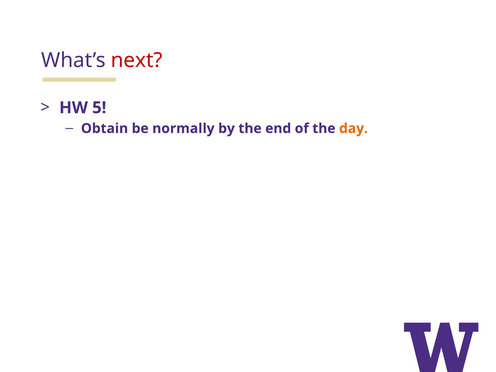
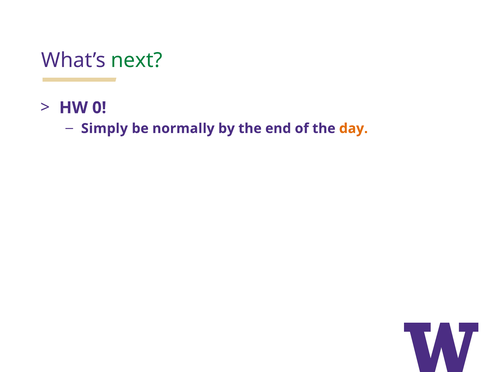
next colour: red -> green (137, 60)
5: 5 -> 0 (99, 108)
Obtain: Obtain -> Simply (104, 128)
